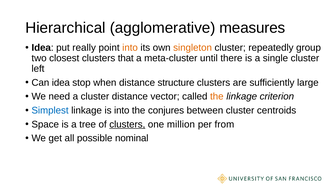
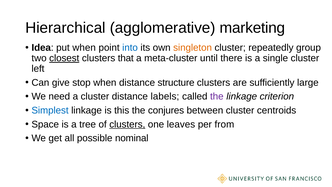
measures: measures -> marketing (252, 28)
put really: really -> when (84, 48)
into colour: orange -> blue (130, 48)
closest underline: none -> present (64, 58)
Can idea: idea -> give (61, 83)
vector: vector -> labels (165, 96)
the colour: orange -> purple (217, 96)
is into: into -> this (122, 110)
million: million -> leaves (181, 124)
